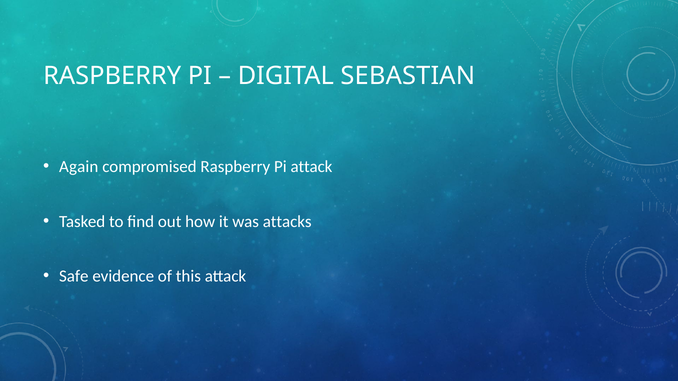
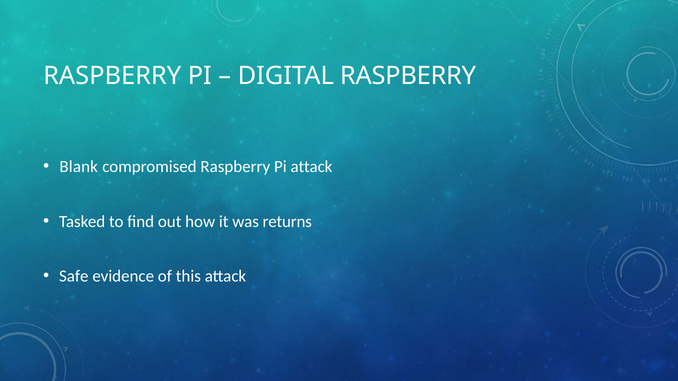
DIGITAL SEBASTIAN: SEBASTIAN -> RASPBERRY (408, 76)
Again: Again -> Blank (79, 167)
attacks: attacks -> returns (287, 222)
